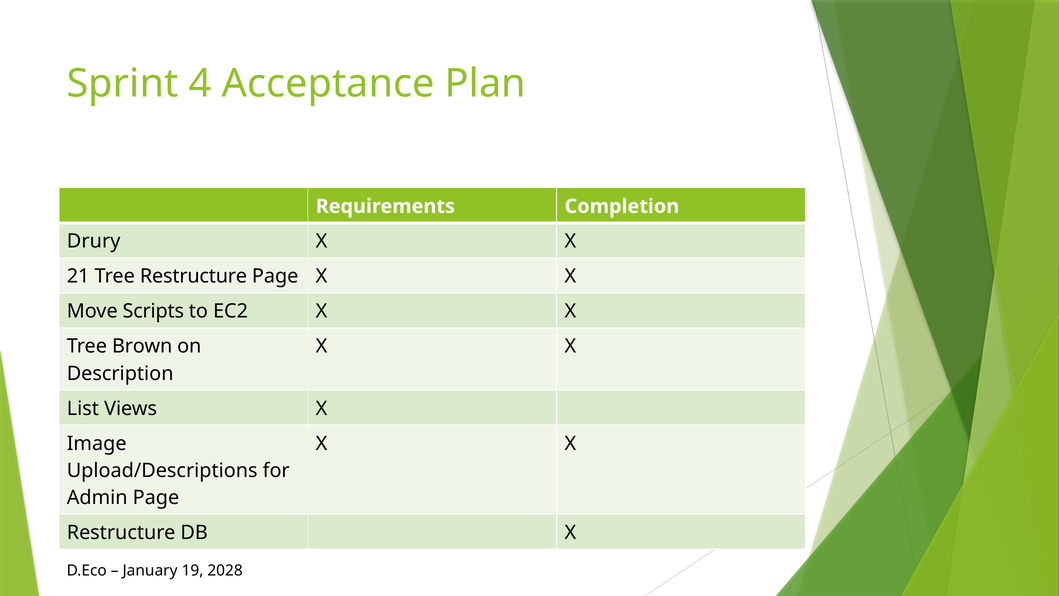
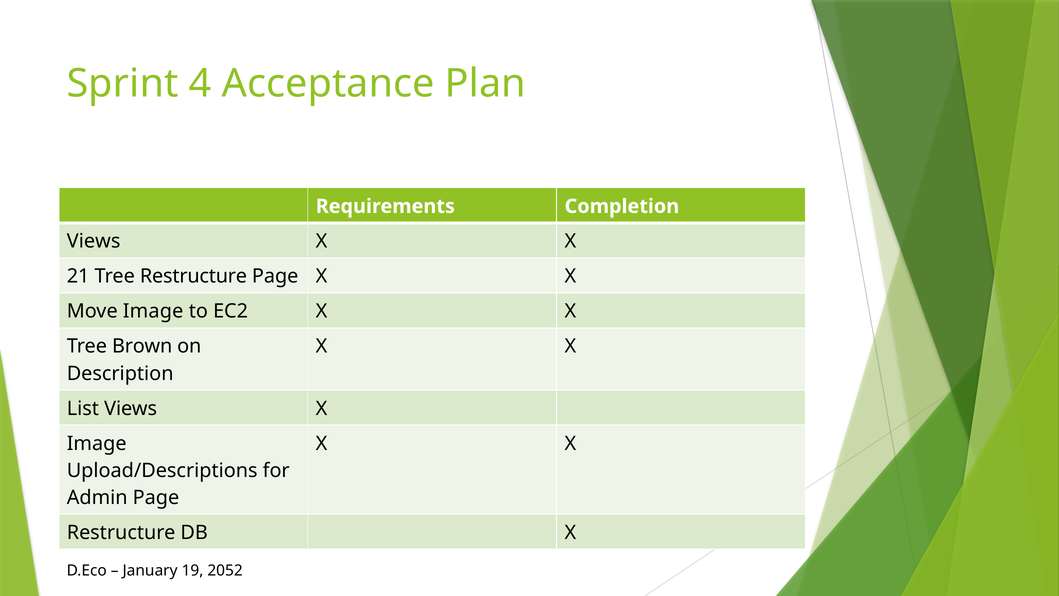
Drury: Drury -> Views (94, 241)
Move Scripts: Scripts -> Image (153, 311)
2028: 2028 -> 2052 (225, 570)
